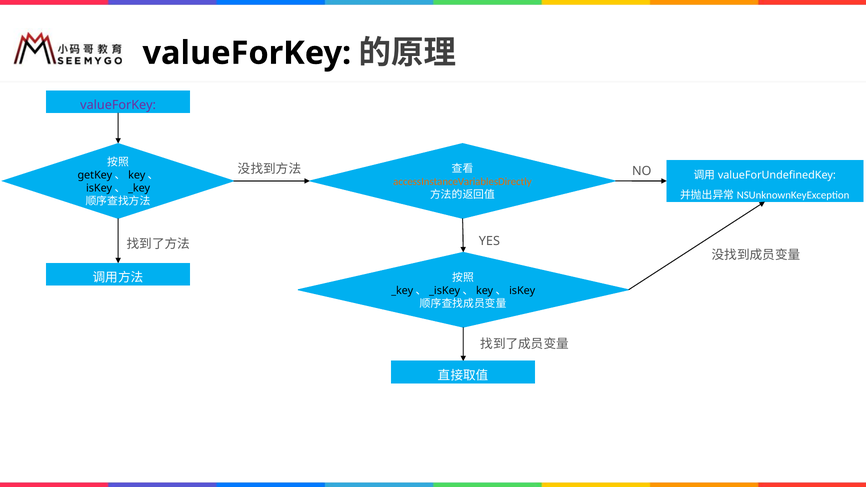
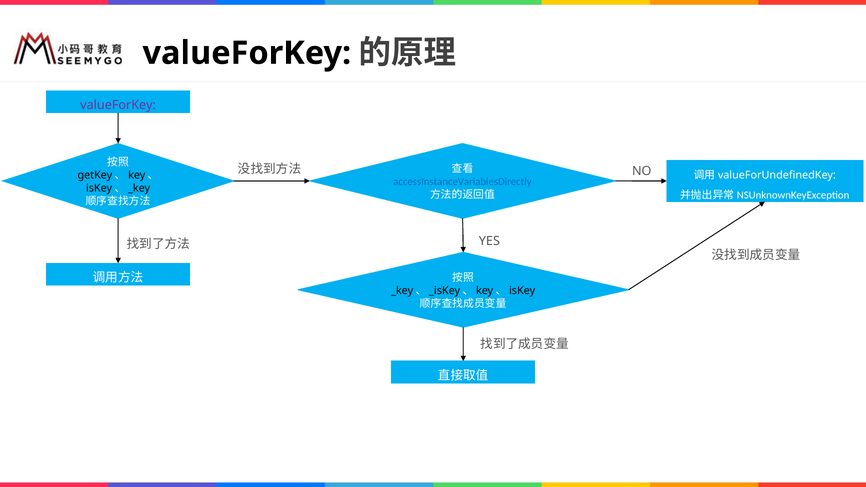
accessInstanceVariablesDirectly colour: orange -> blue (462, 182)
